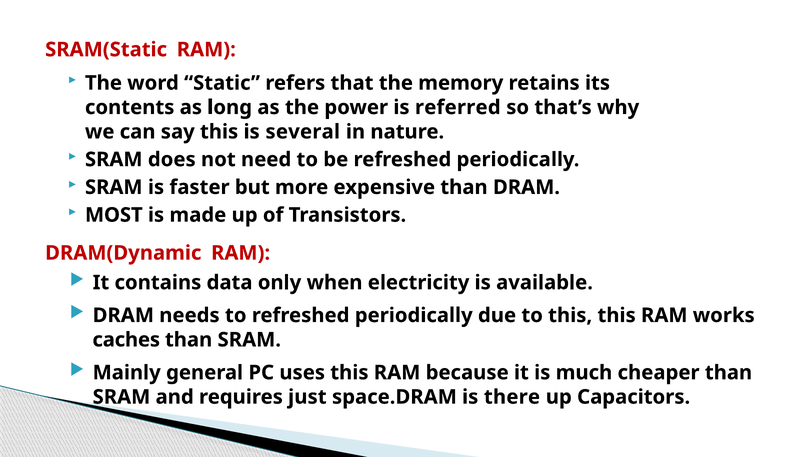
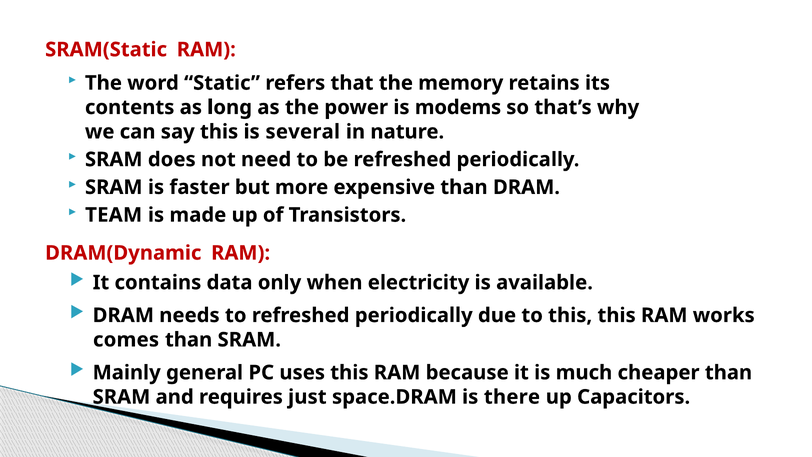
referred: referred -> modems (458, 107)
MOST: MOST -> TEAM (114, 215)
caches: caches -> comes (126, 340)
